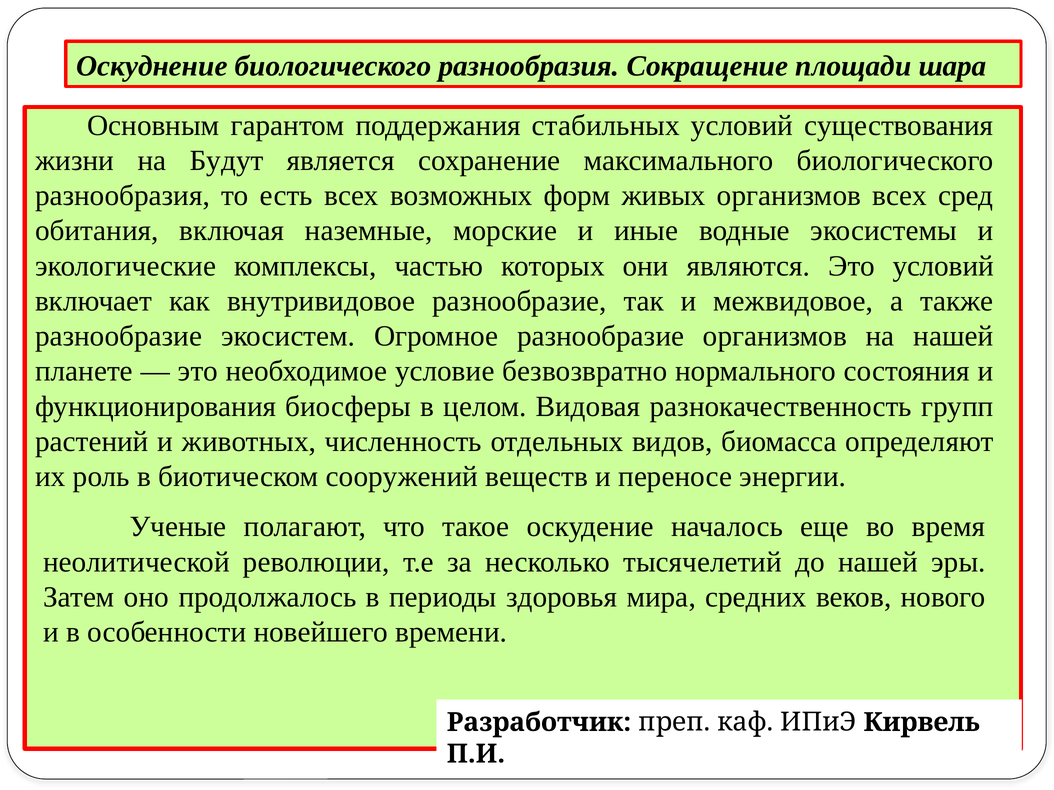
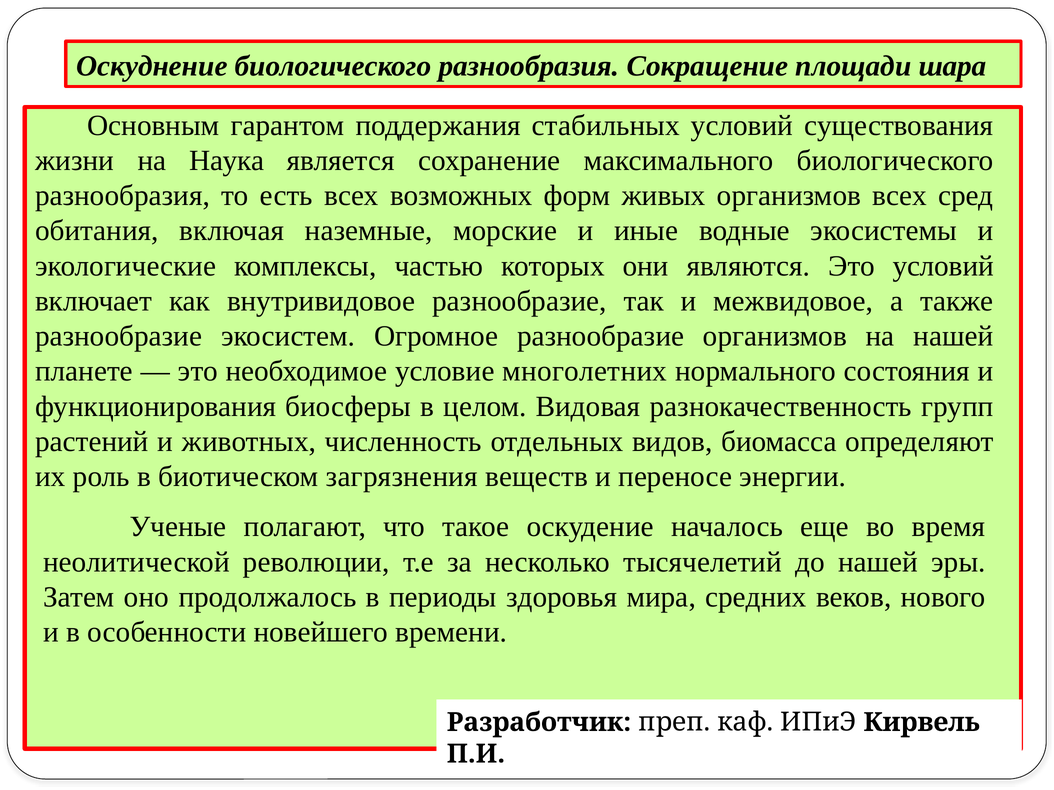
Будут: Будут -> Наука (227, 161)
безвозвратно: безвозвратно -> многолетних (585, 372)
сооружений: сооружений -> загрязнения (402, 477)
